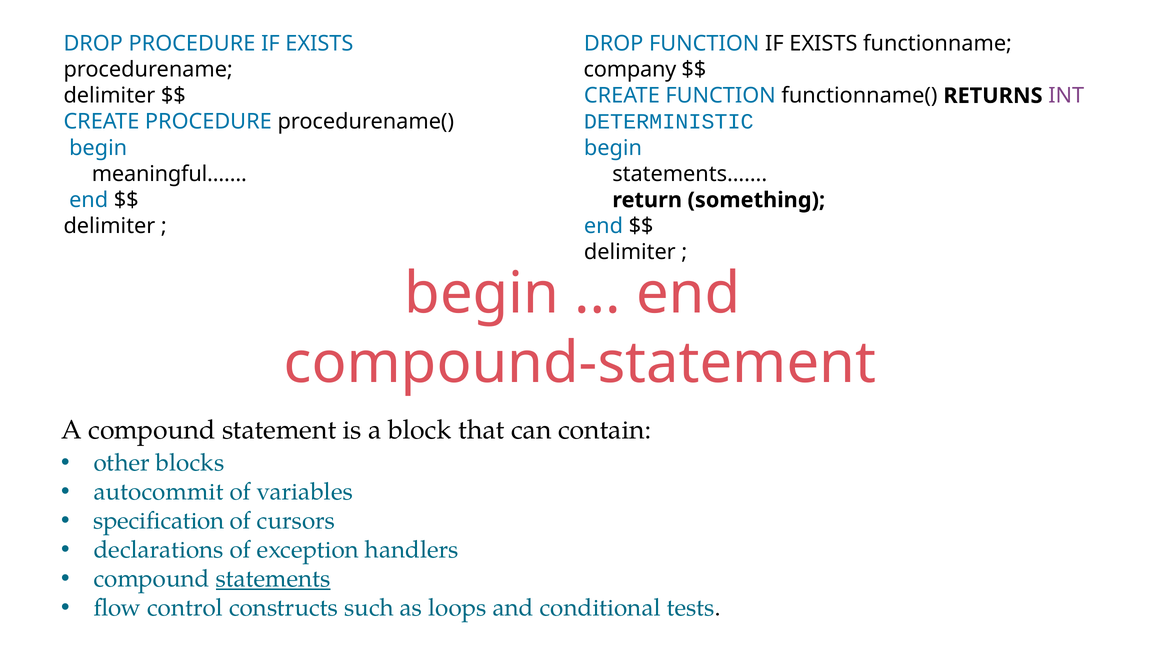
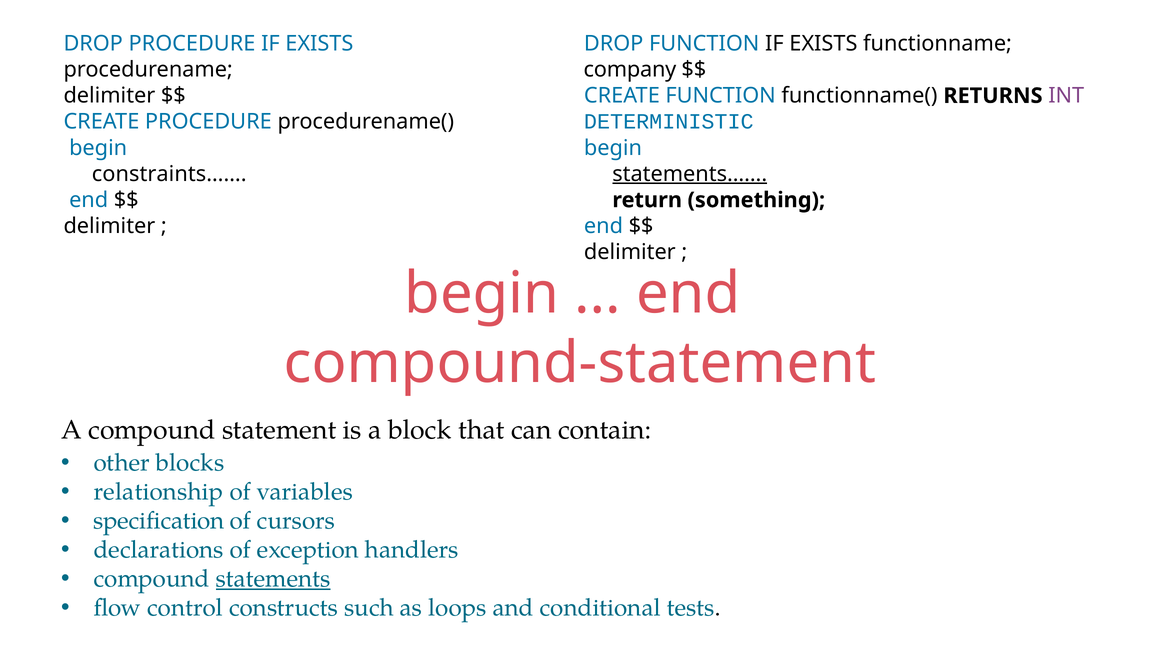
meaningful……: meaningful…… -> constraints…… (169, 174)
statements…… underline: none -> present (690, 174)
autocommit: autocommit -> relationship (159, 492)
